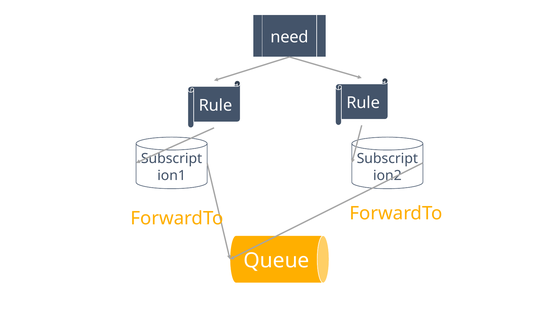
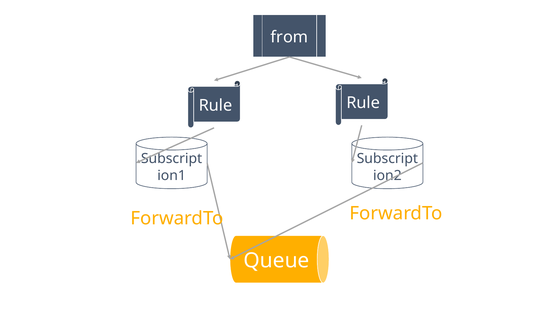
need: need -> from (289, 37)
